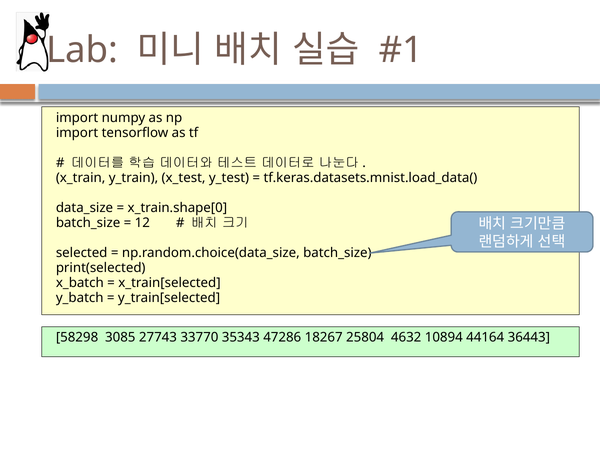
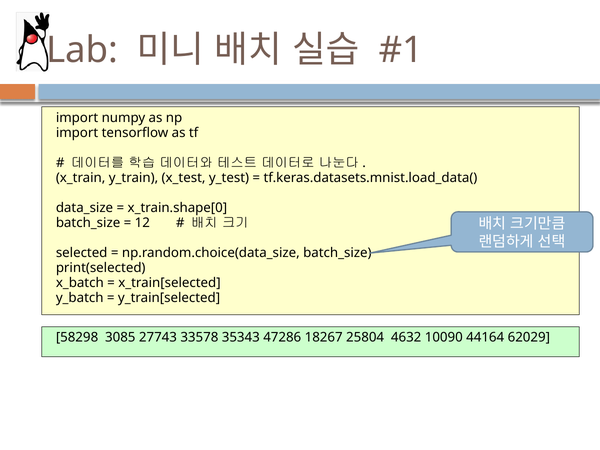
33770: 33770 -> 33578 (199, 337)
10894: 10894 -> 10090 (444, 337)
36443: 36443 -> 62029 (529, 337)
